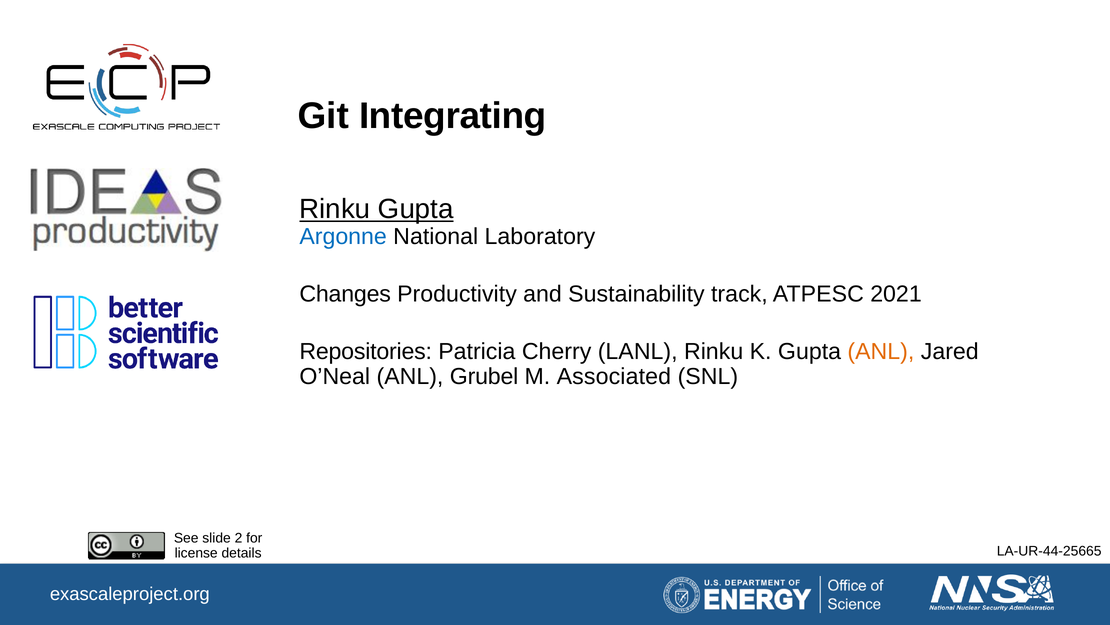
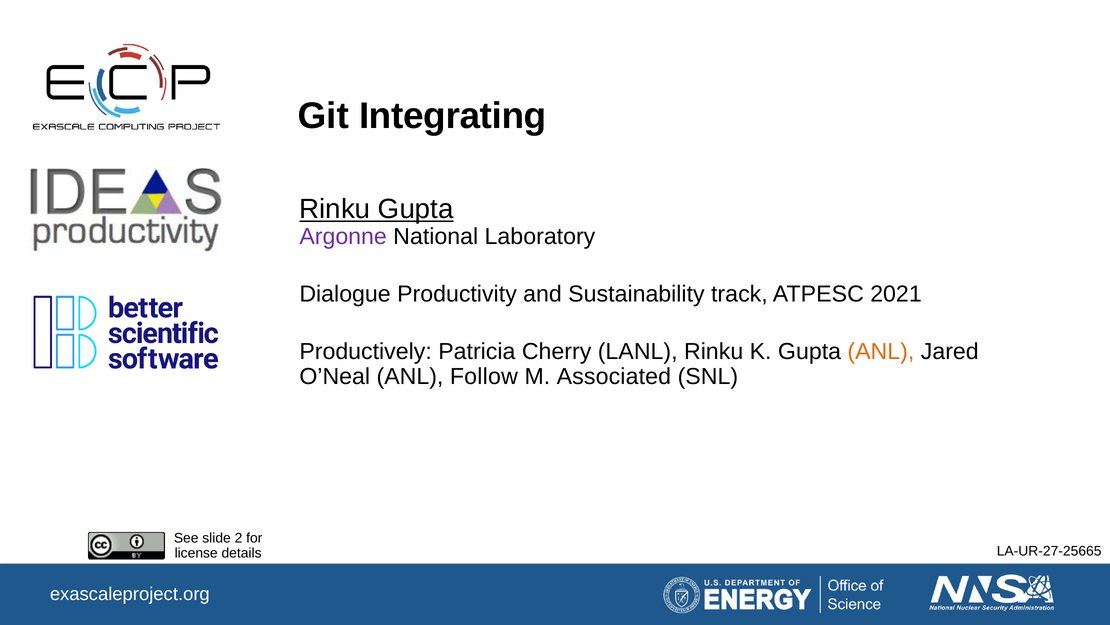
Argonne colour: blue -> purple (343, 236)
Changes: Changes -> Dialogue (345, 294)
Repositories: Repositories -> Productively (366, 351)
Grubel: Grubel -> Follow (484, 376)
LA-UR-44-25665: LA-UR-44-25665 -> LA-UR-27-25665 (1049, 551)
